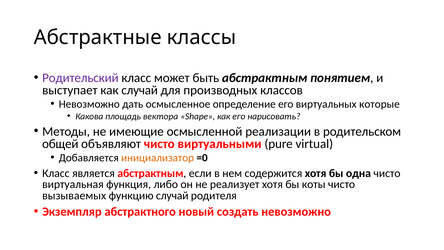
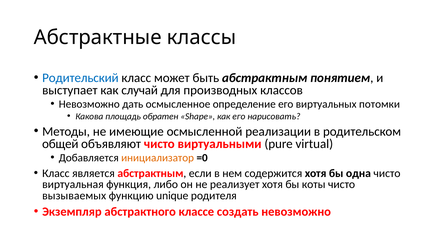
Родительский colour: purple -> blue (80, 78)
которые: которые -> потомки (379, 104)
вектора: вектора -> обратен (161, 116)
функцию случай: случай -> unique (172, 195)
новый: новый -> классе (196, 212)
